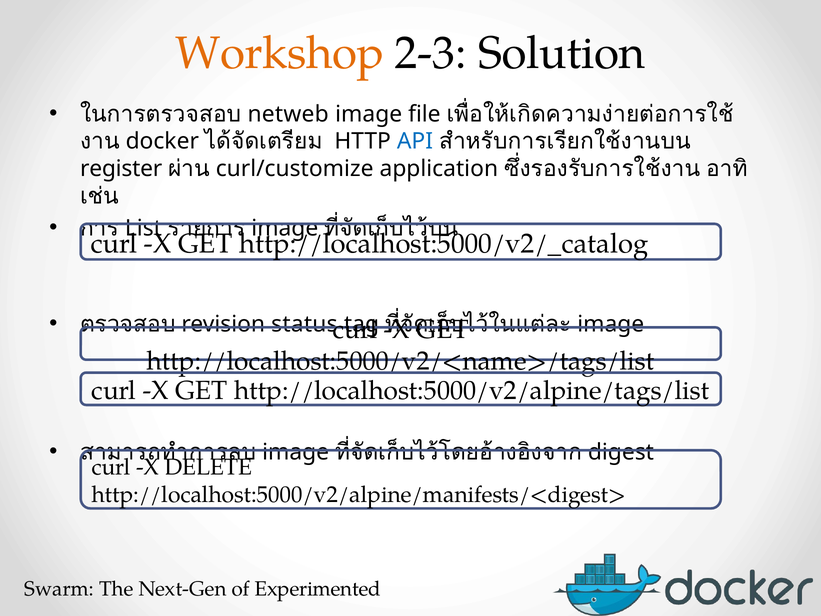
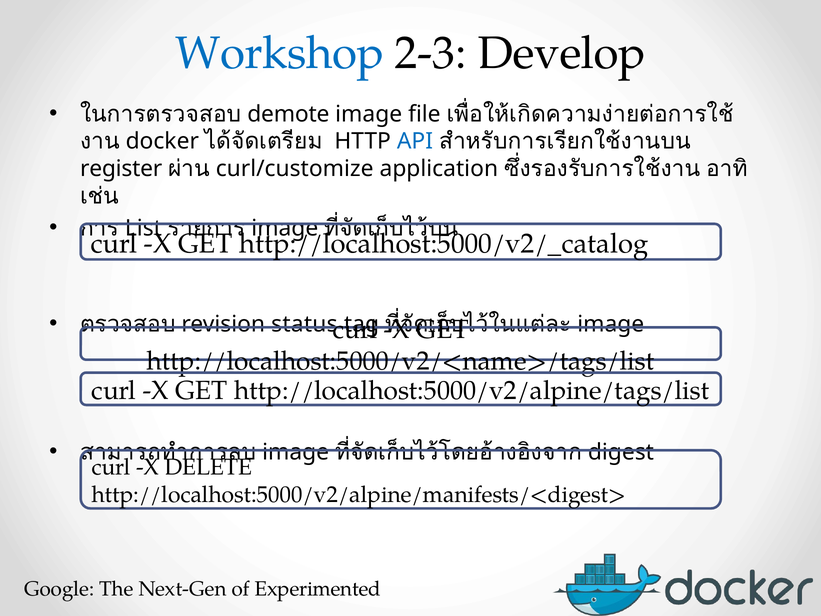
Workshop colour: orange -> blue (280, 53)
Solution: Solution -> Develop (562, 53)
netweb: netweb -> demote (288, 114)
Swarm: Swarm -> Google (59, 589)
